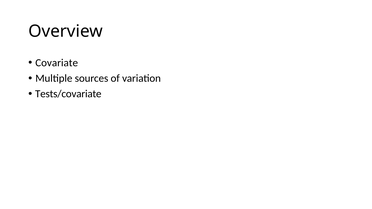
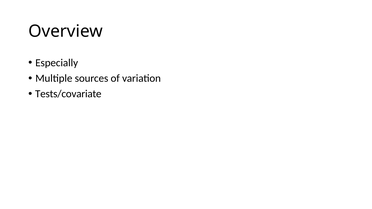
Covariate: Covariate -> Especially (57, 63)
